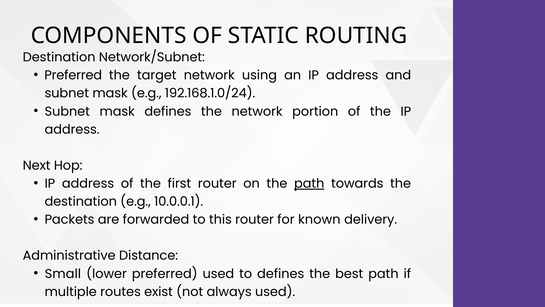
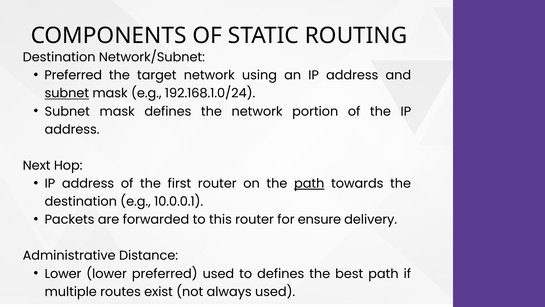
subnet underline: none -> present (67, 93)
known: known -> ensure (319, 219)
Small: Small -> Lower (63, 273)
